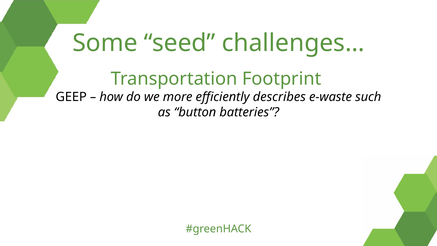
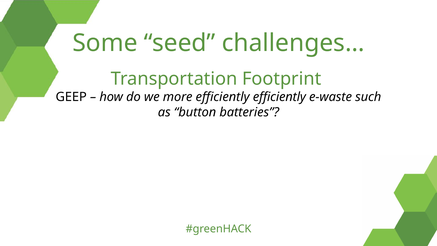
efficiently describes: describes -> efficiently (279, 97)
